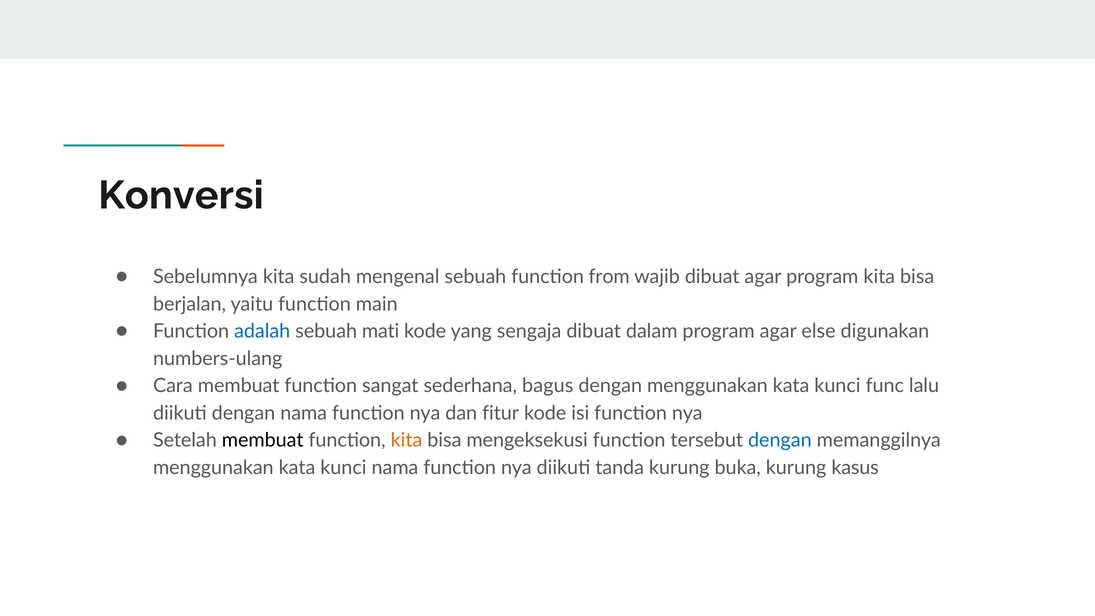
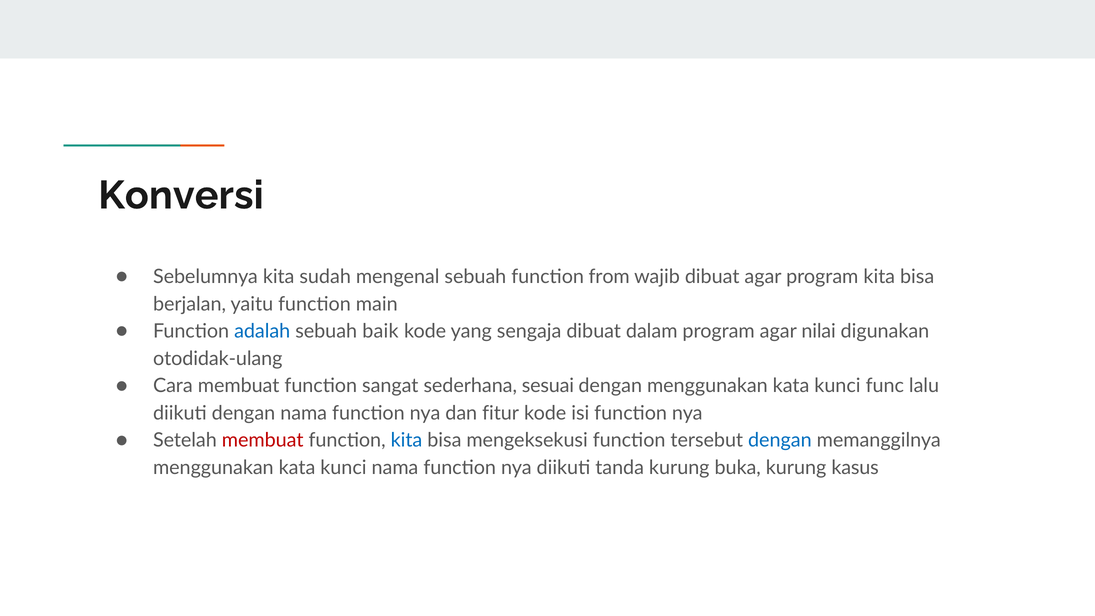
mati: mati -> baik (380, 331)
else: else -> nilai (819, 331)
numbers-ulang: numbers-ulang -> otodidak-ulang (218, 359)
bagus: bagus -> sesuai (548, 386)
membuat colour: black -> red (263, 440)
kita colour: orange -> blue (406, 440)
